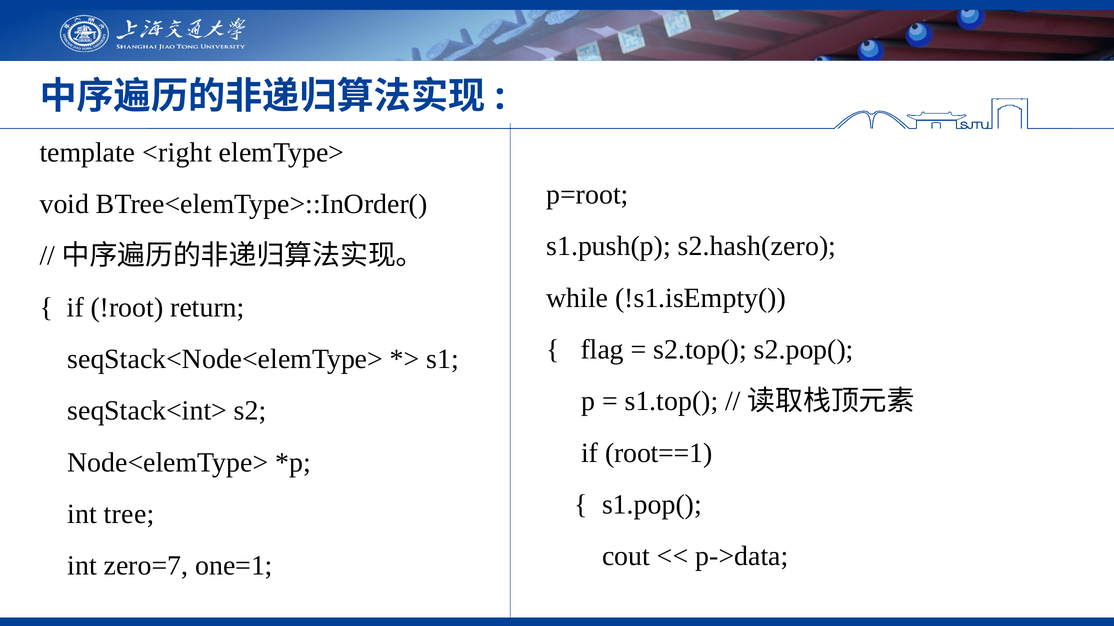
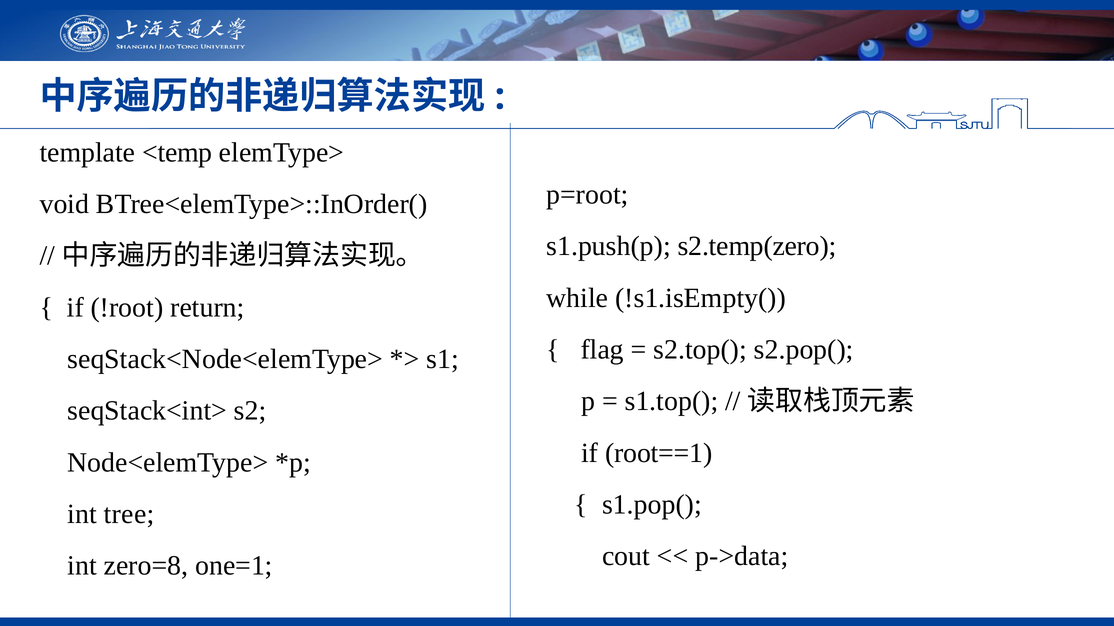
<right: <right -> <temp (177, 153)
s2.hash(zero: s2.hash(zero -> s2.temp(zero (757, 247)
zero=7: zero=7 -> zero=8 (146, 566)
